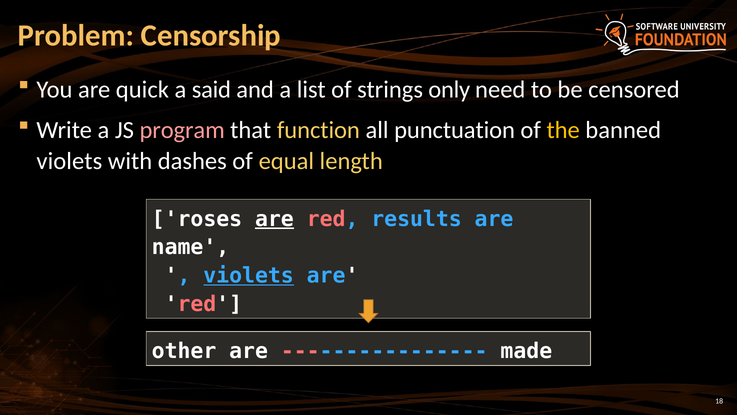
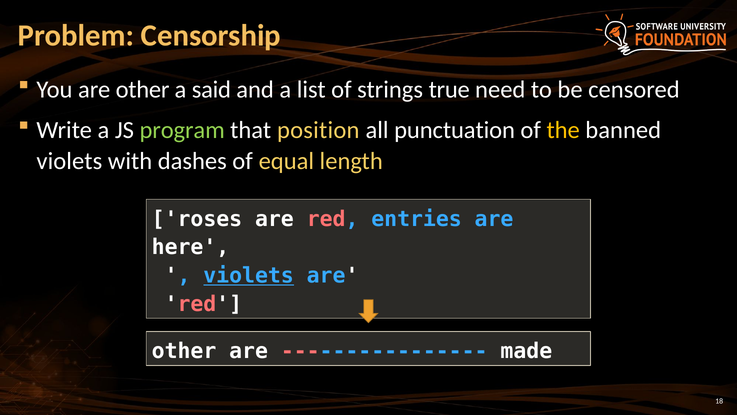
are quick: quick -> other (143, 90)
only: only -> true (449, 90)
program colour: pink -> light green (182, 130)
function: function -> position (318, 130)
are underline: present -> none (274, 219)
results: results -> entries (417, 219)
name: name -> here (190, 247)
